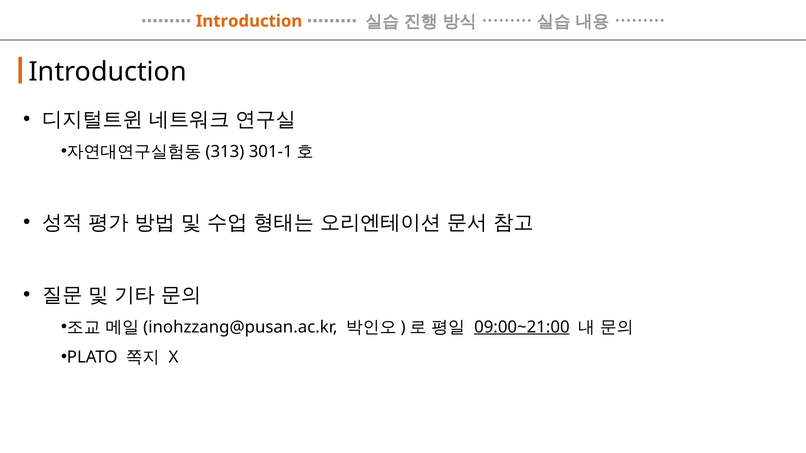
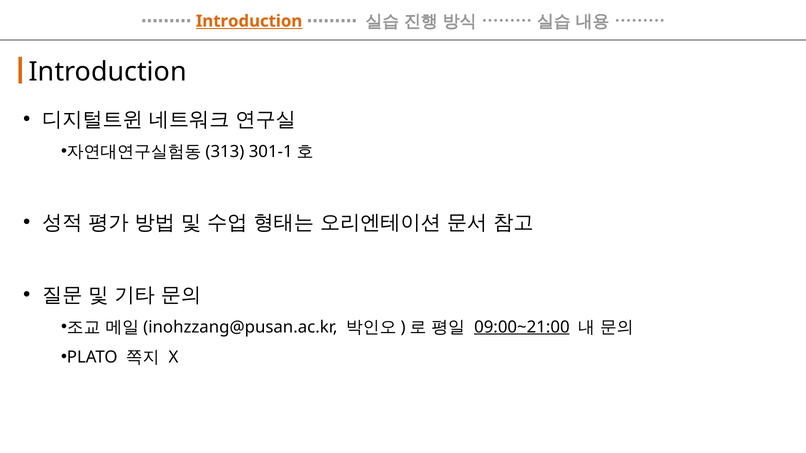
Introduction underline: none -> present (249, 21)
